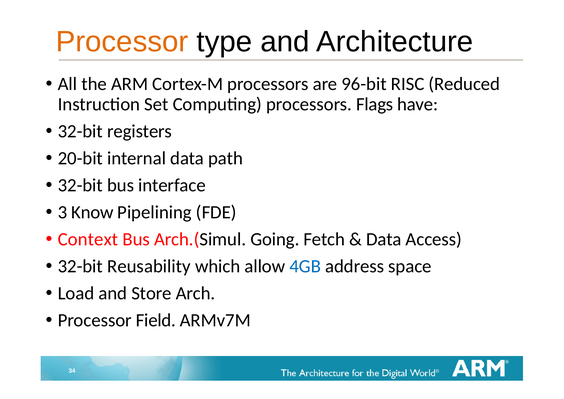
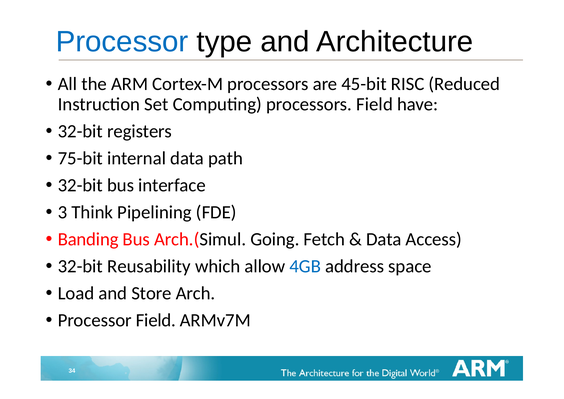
Processor colour: orange -> blue (122, 42)
96-bit: 96-bit -> 45-bit (364, 84)
processors Flags: Flags -> Field (375, 104)
20-bit: 20-bit -> 75-bit (80, 158)
Know: Know -> Think (92, 212)
Context: Context -> Banding (88, 239)
